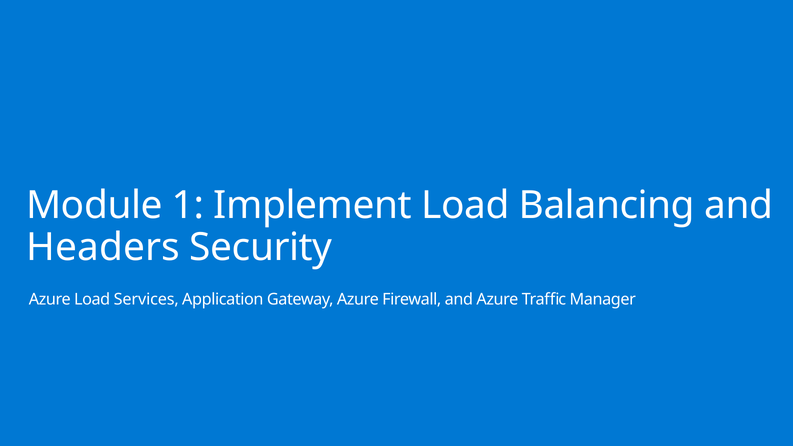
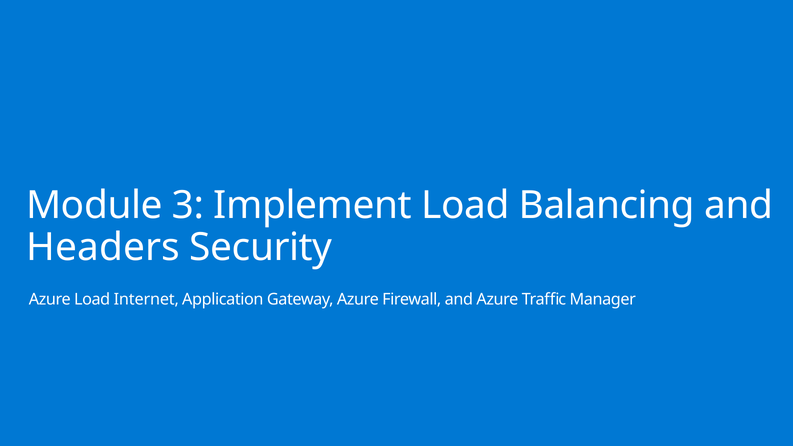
1: 1 -> 3 (188, 205)
Services: Services -> Internet (146, 300)
